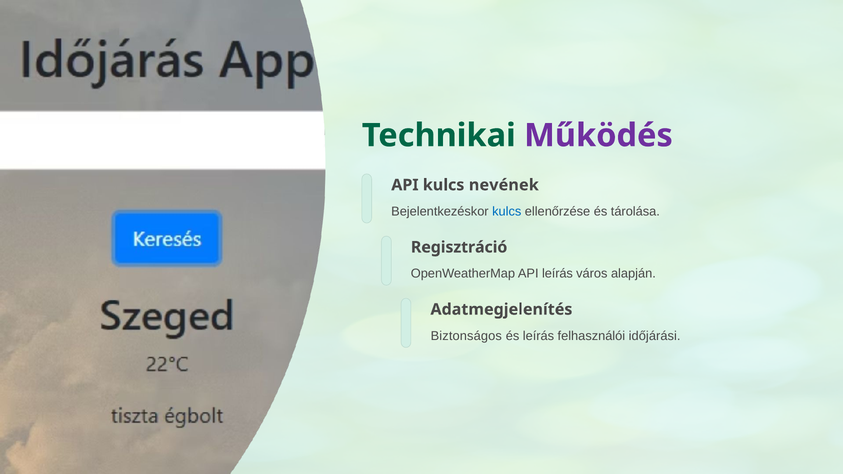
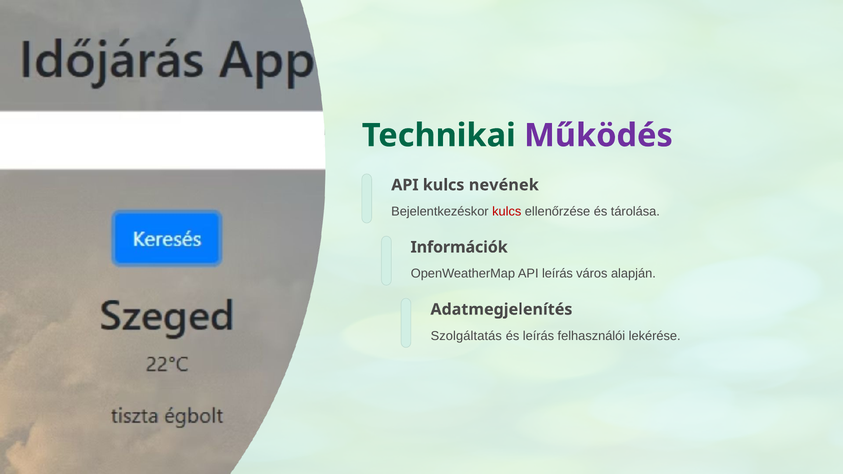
kulcs colour: blue -> red (507, 211)
Regisztráció: Regisztráció -> Információk (459, 247)
Biztonságos: Biztonságos -> Szolgáltatás (466, 336)
időjárási: időjárási -> lekérése (655, 336)
